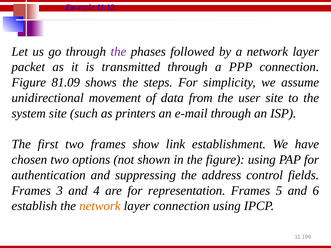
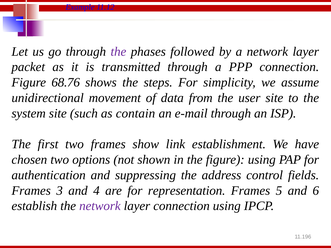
81.09: 81.09 -> 68.76 (66, 83)
printers: printers -> contain (136, 113)
network colour: orange -> purple (100, 206)
